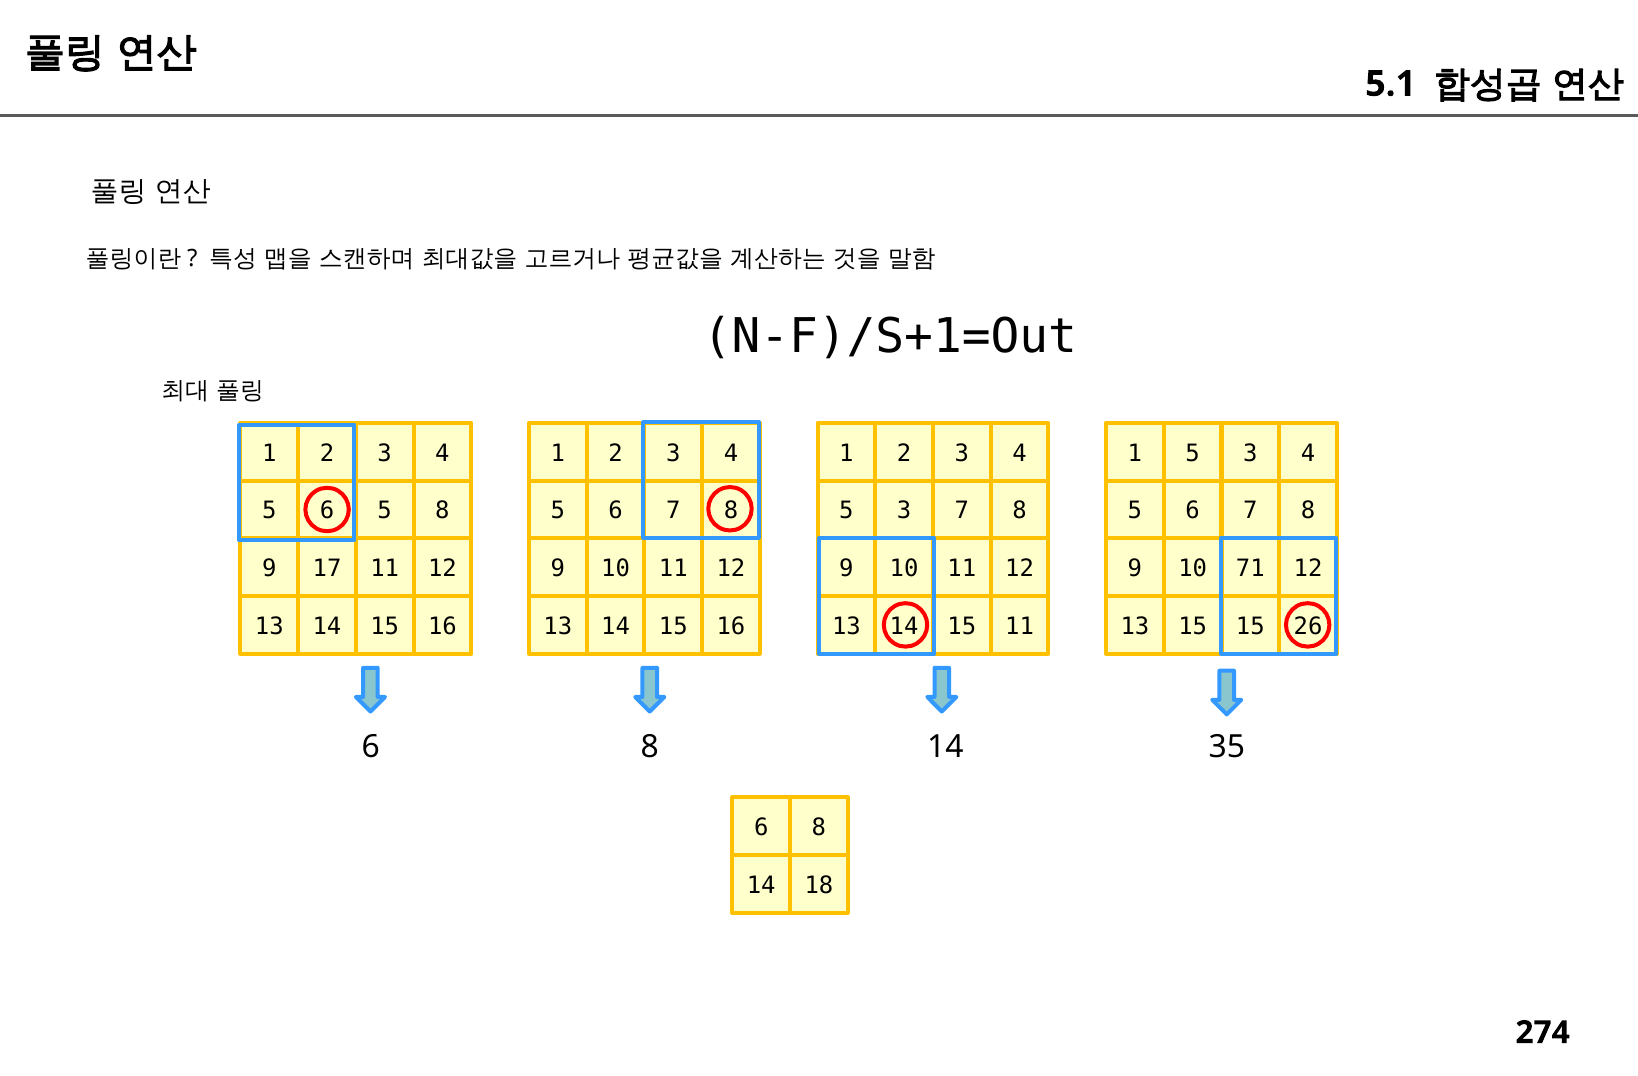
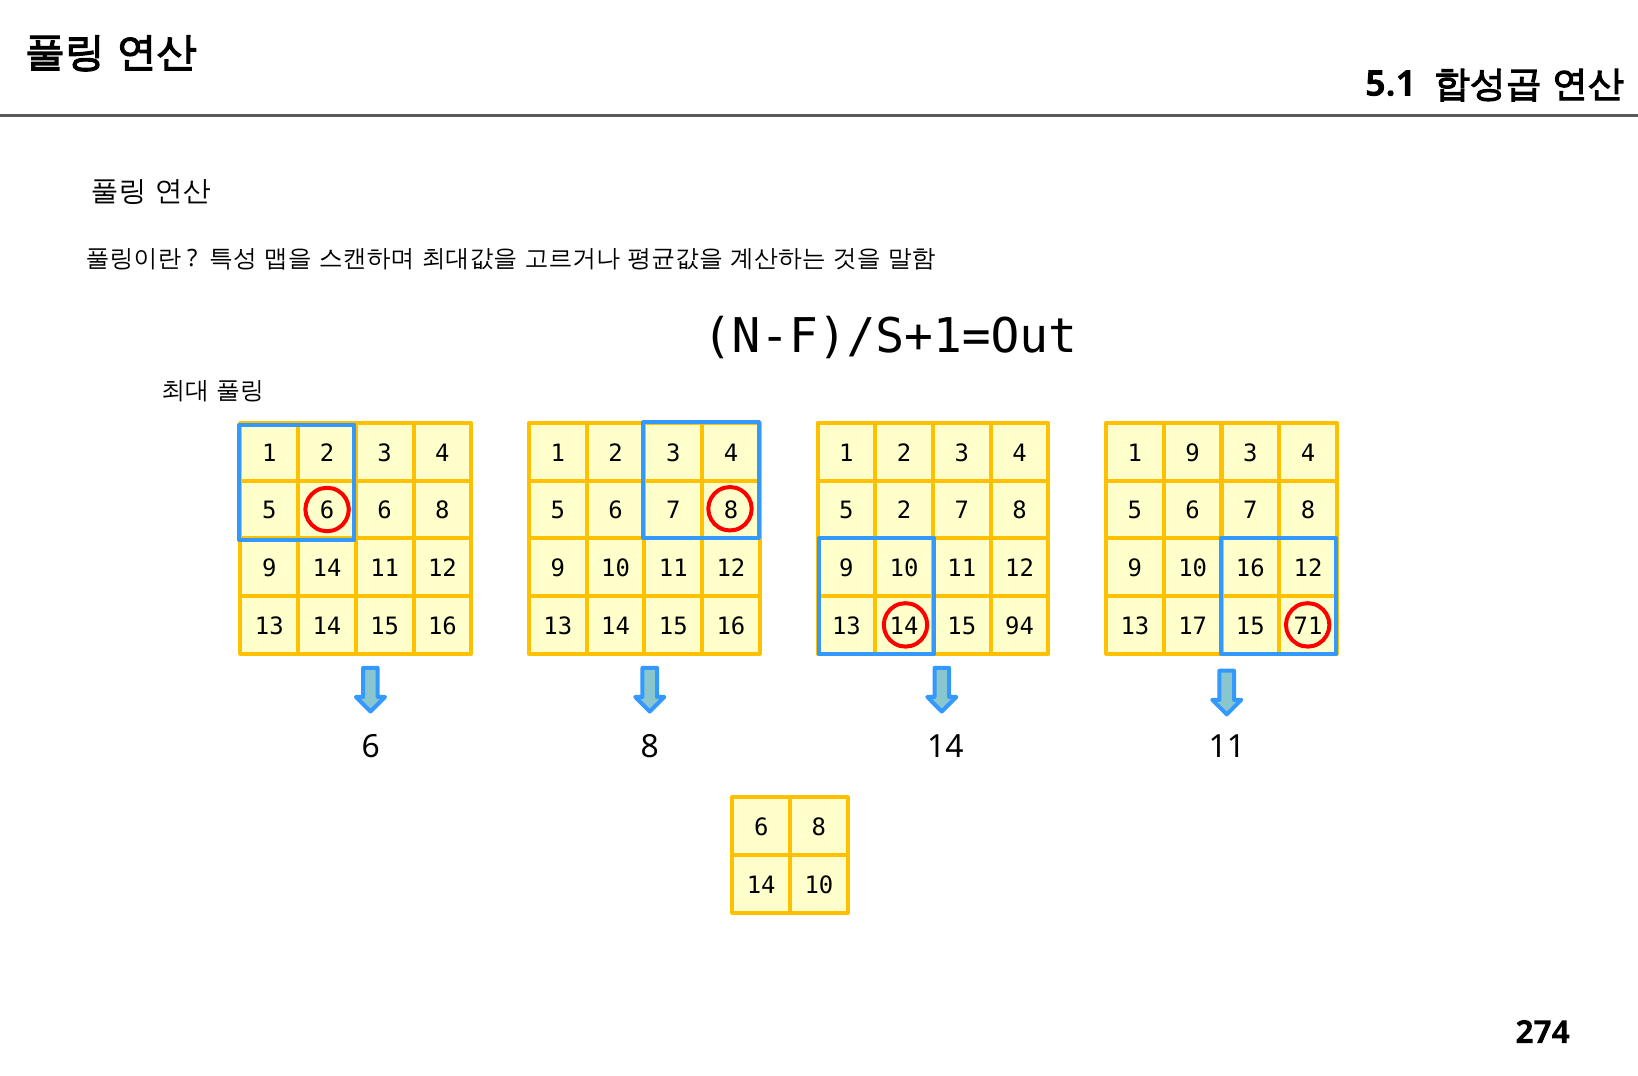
1 5: 5 -> 9 (1193, 453)
6 5: 5 -> 6 (385, 511)
3: 3 -> 2 (904, 511)
9 17: 17 -> 14 (327, 569)
10 71: 71 -> 16 (1250, 569)
15 11: 11 -> 94 (1020, 626)
13 15: 15 -> 17 (1193, 626)
26: 26 -> 71 (1308, 626)
8 14 35: 35 -> 11 (1227, 747)
14 18: 18 -> 10 (819, 885)
